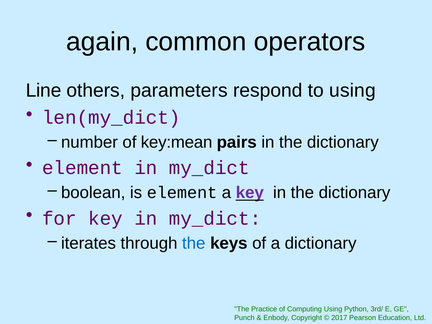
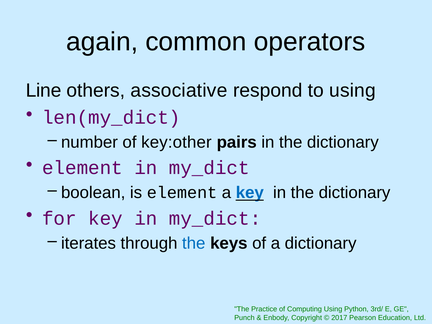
parameters: parameters -> associative (179, 91)
key:mean: key:mean -> key:other (176, 142)
key colour: purple -> blue (250, 193)
